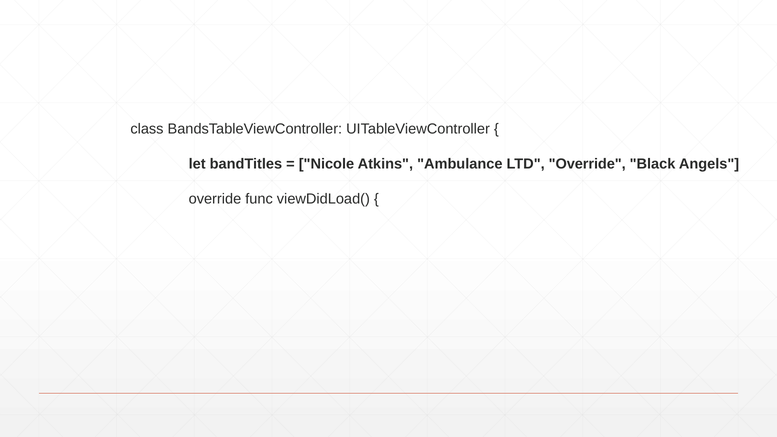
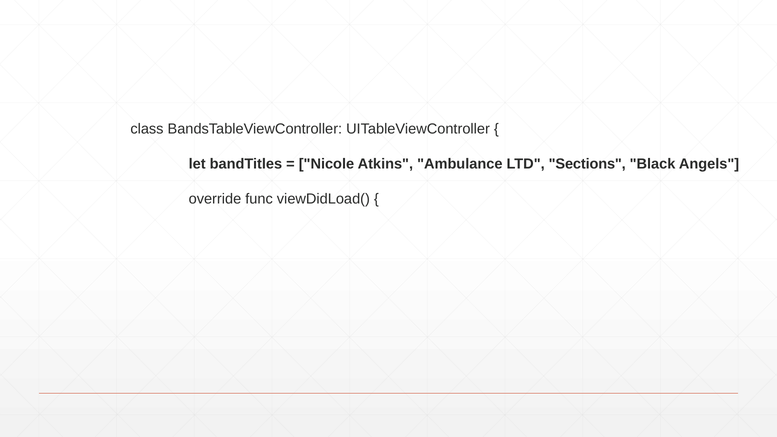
LTD Override: Override -> Sections (587, 164)
